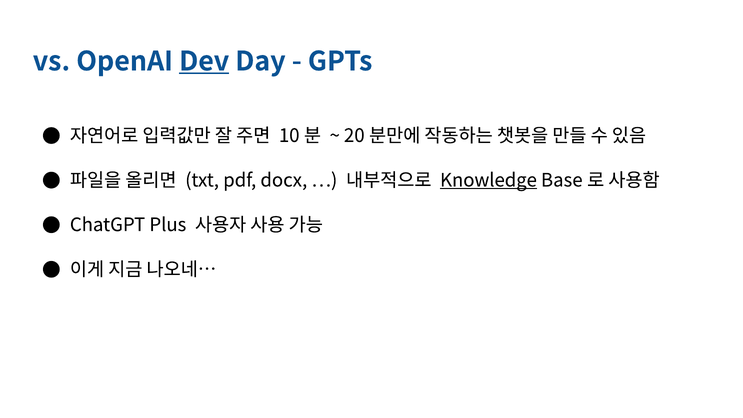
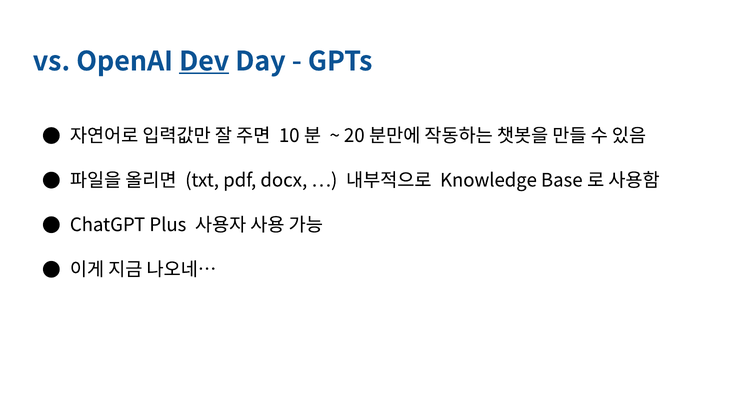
Knowledge underline: present -> none (488, 180)
